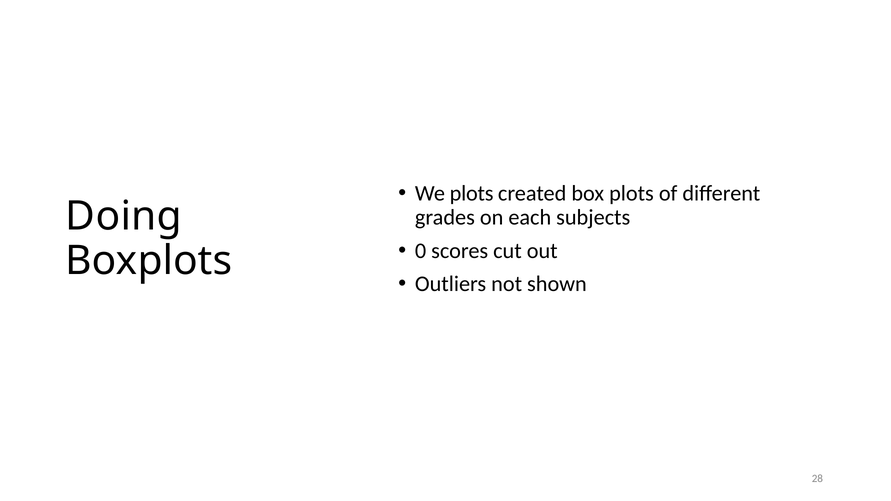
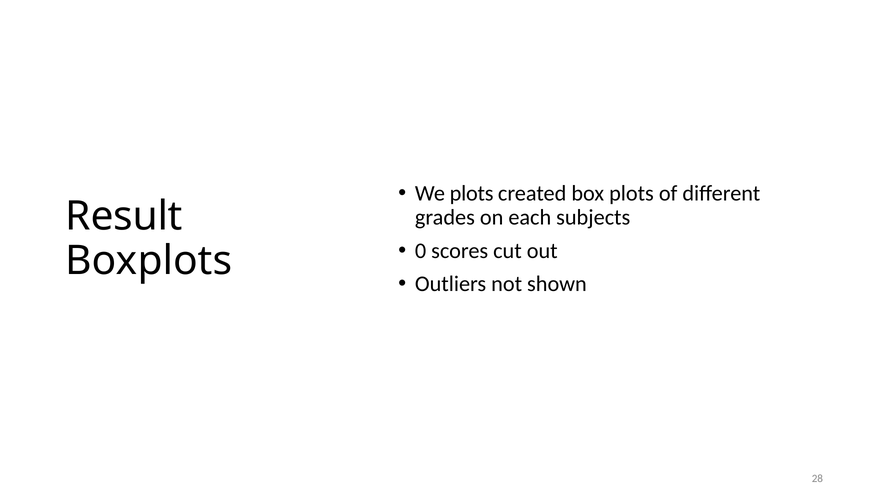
Doing: Doing -> Result (124, 217)
